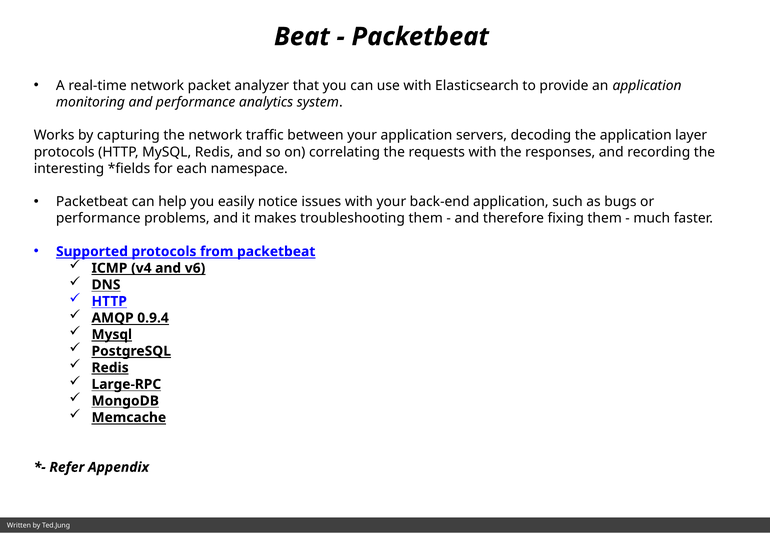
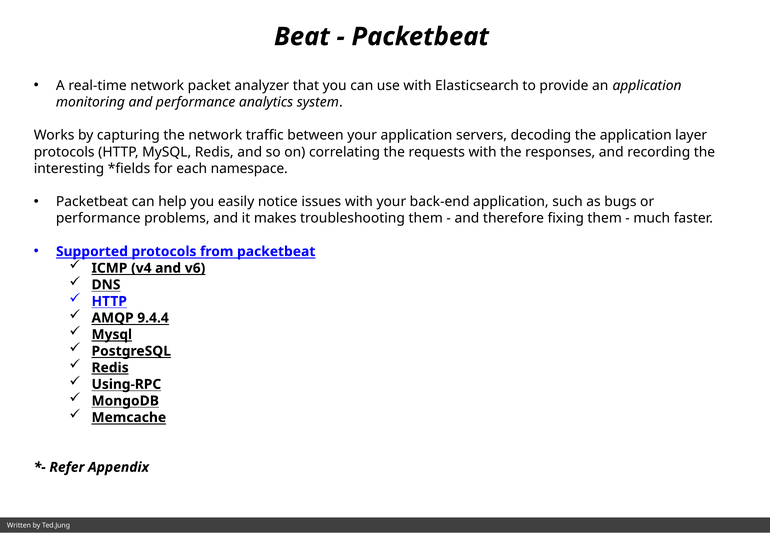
0.9.4: 0.9.4 -> 9.4.4 (153, 318)
Large-RPC: Large-RPC -> Using-RPC (126, 384)
